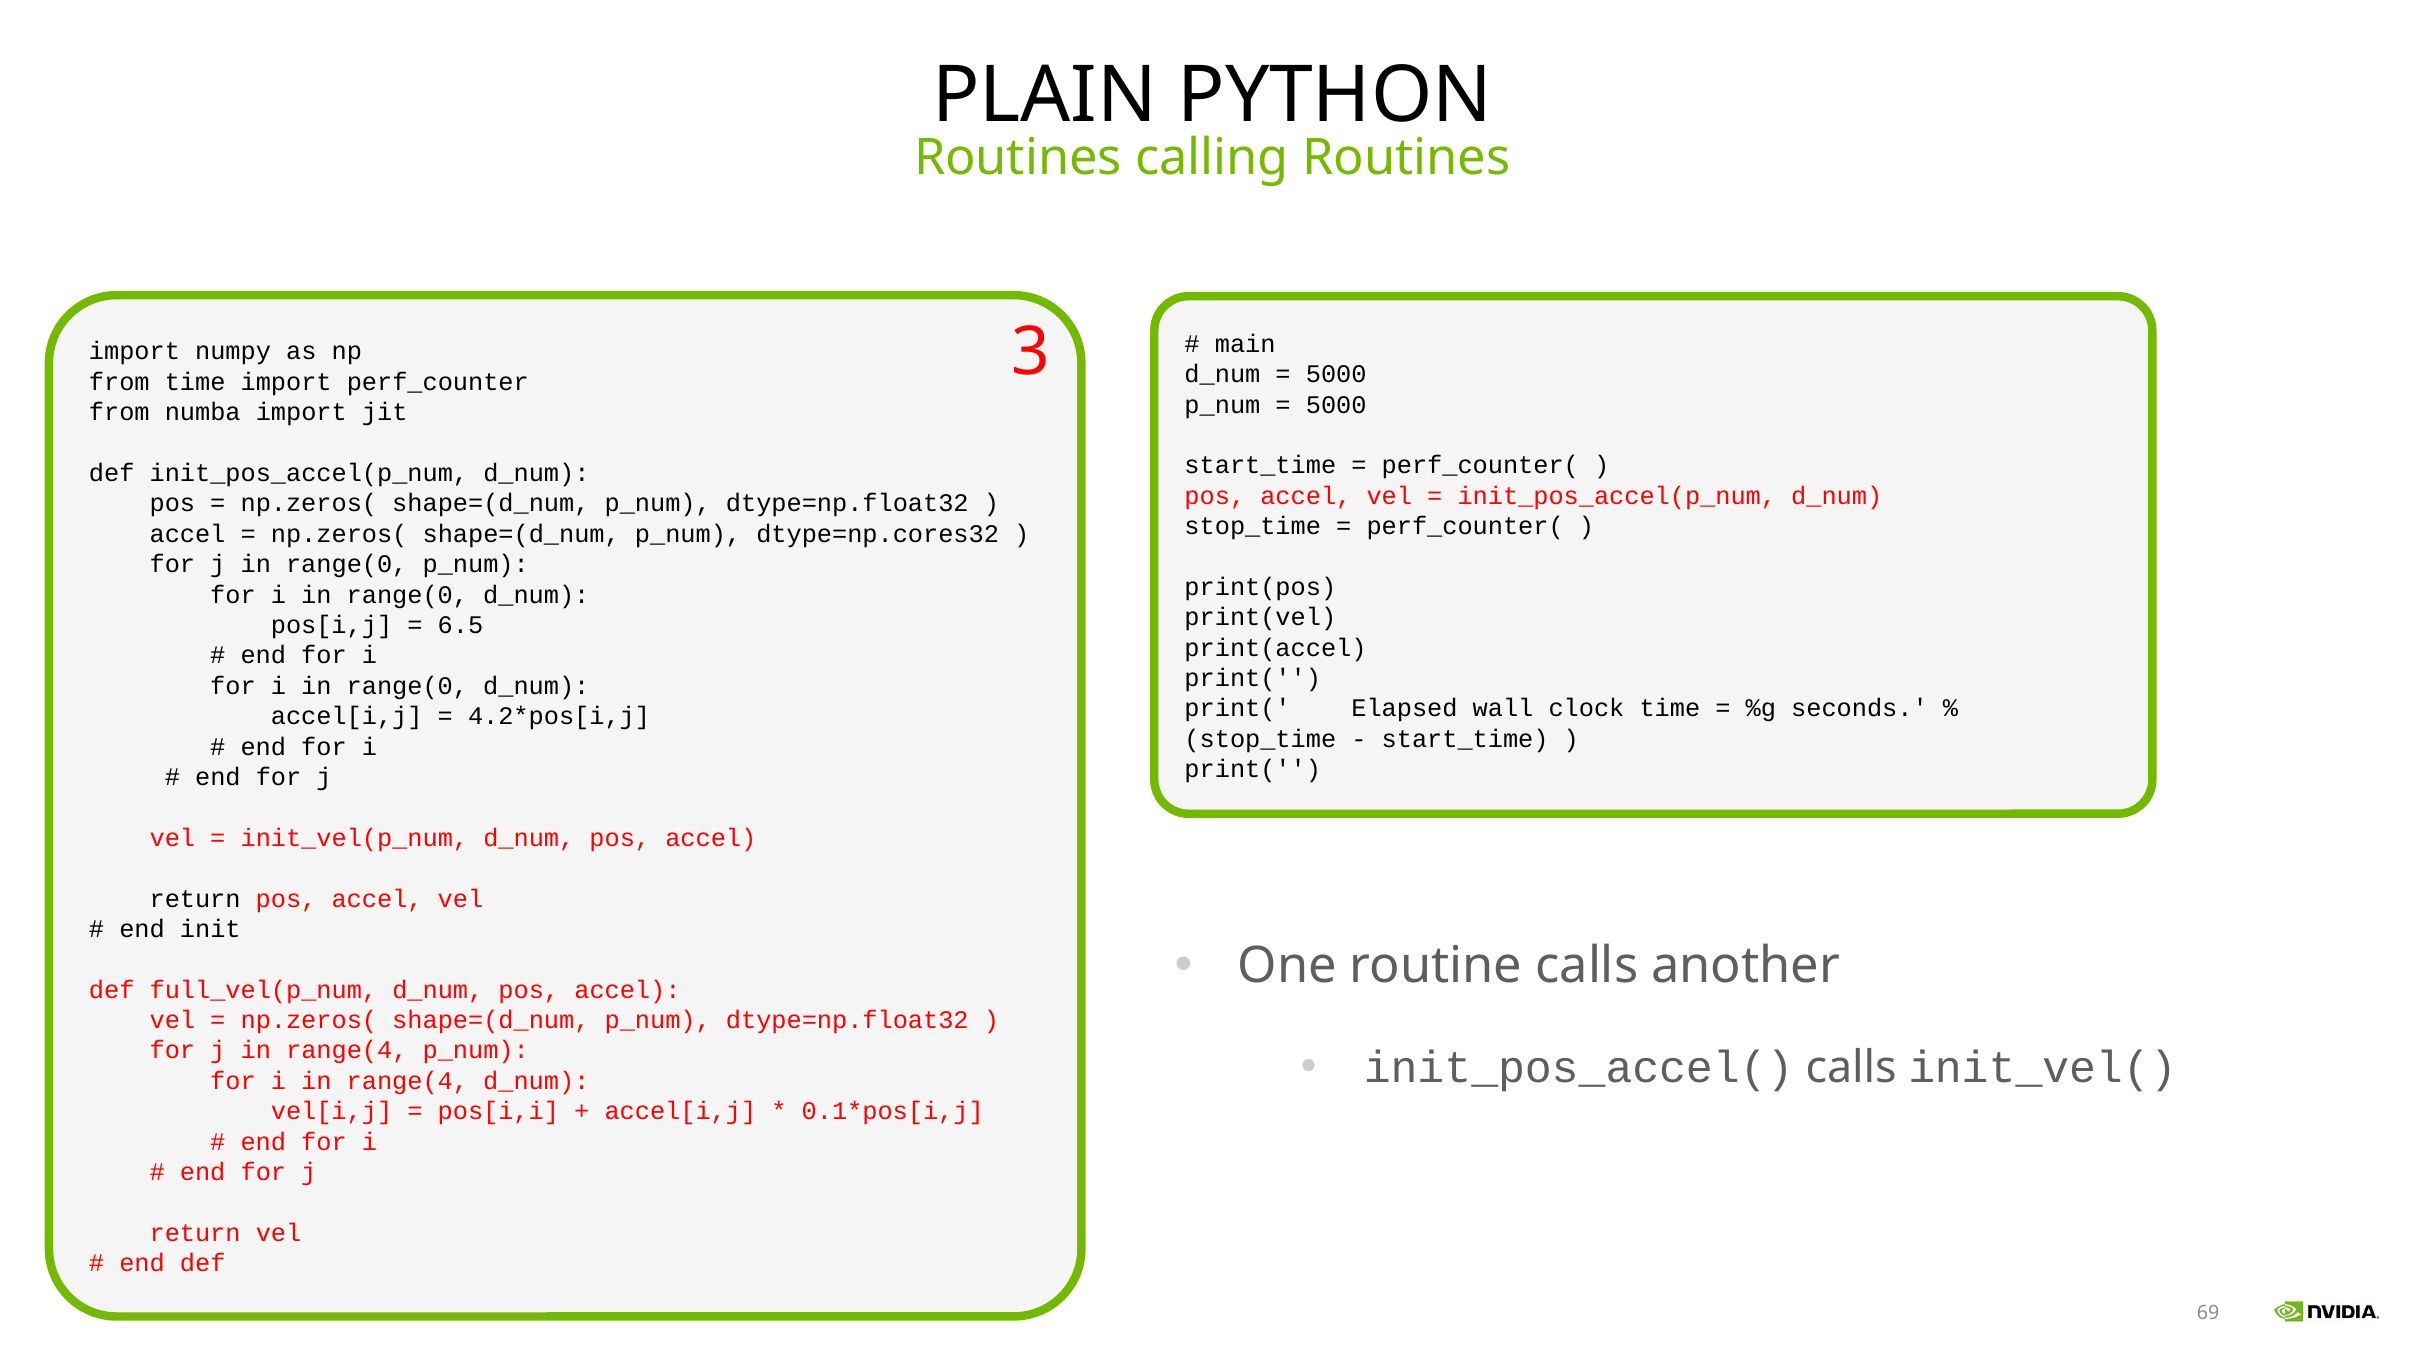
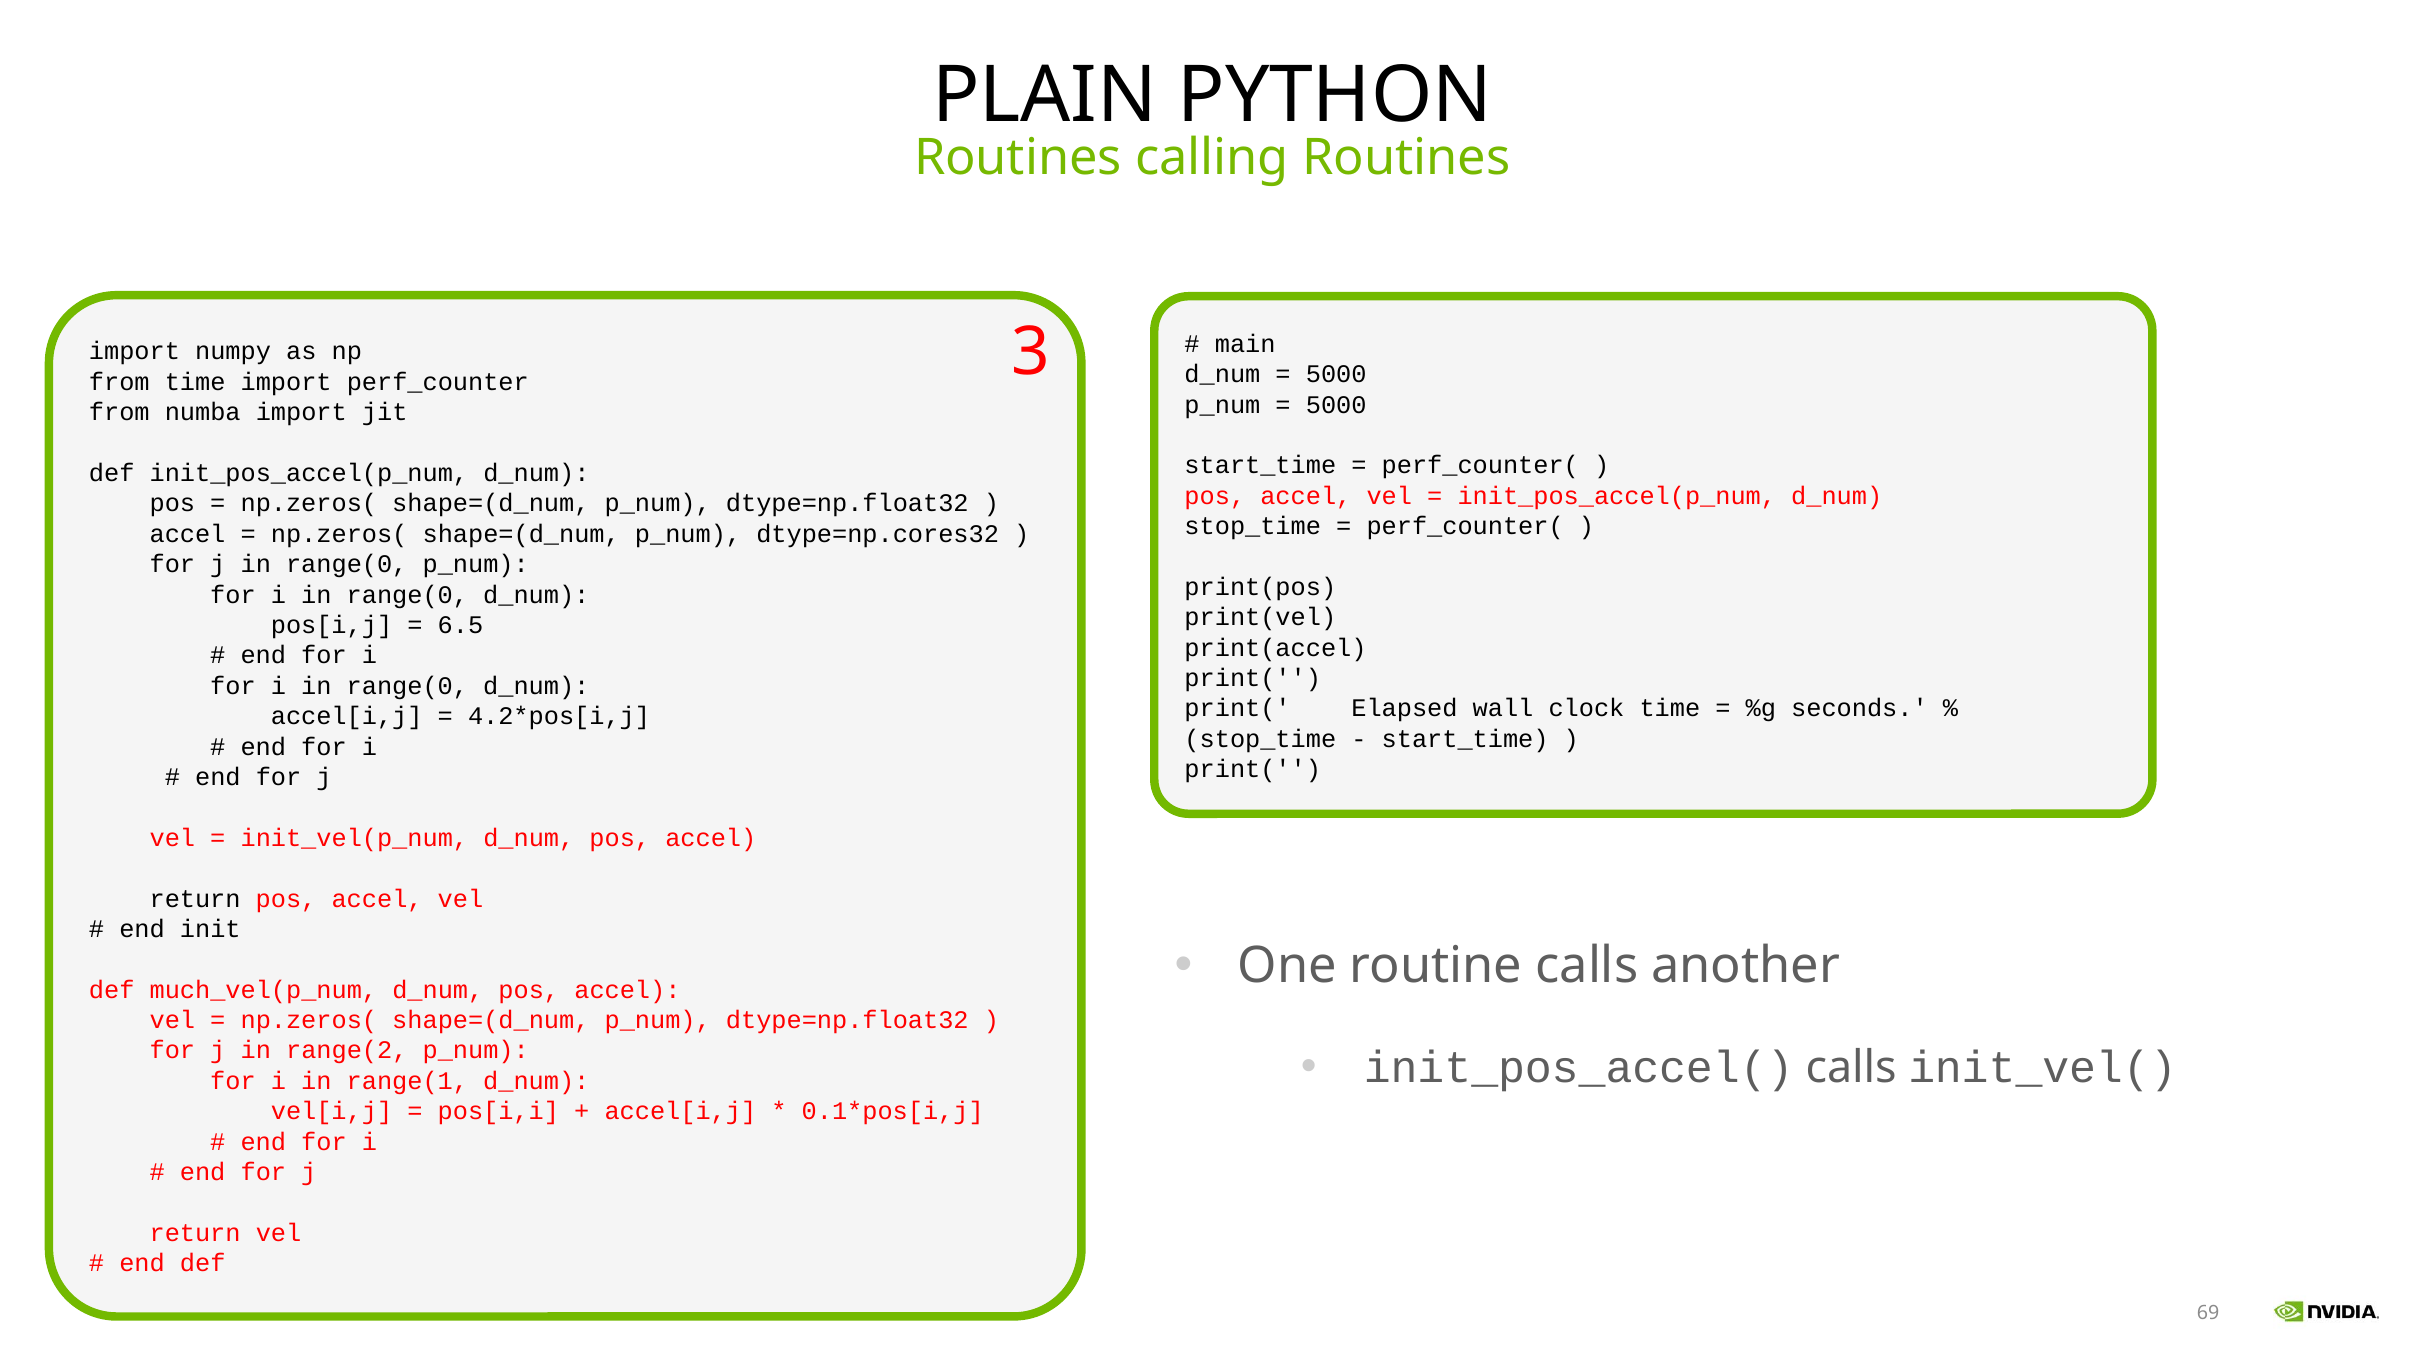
full_vel(p_num: full_vel(p_num -> much_vel(p_num (263, 990)
j in range(4: range(4 -> range(2 (347, 1051)
i in range(4: range(4 -> range(1 (407, 1081)
